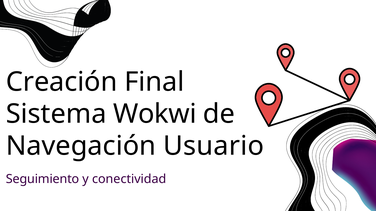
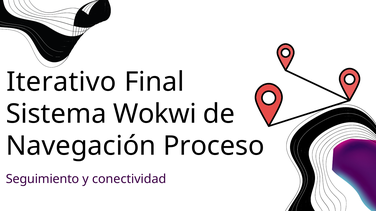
Creación: Creación -> Iterativo (61, 82)
Usuario: Usuario -> Proceso (214, 146)
